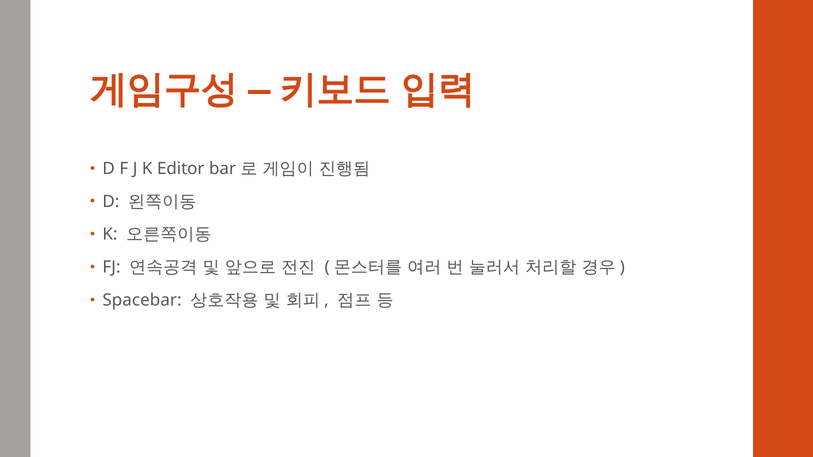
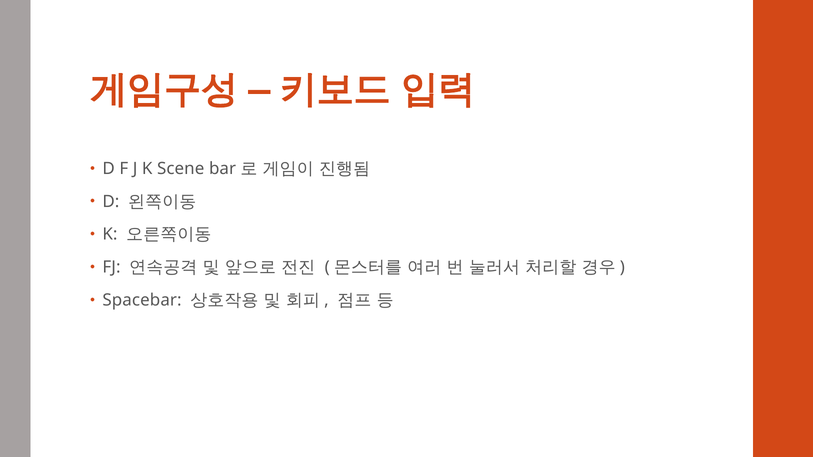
Editor: Editor -> Scene (181, 169)
